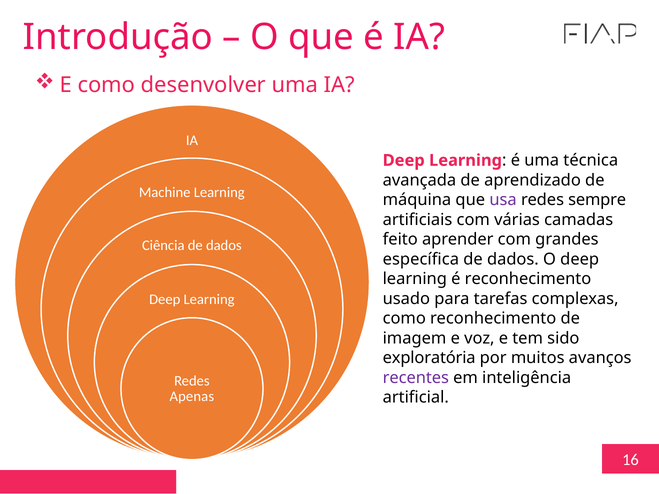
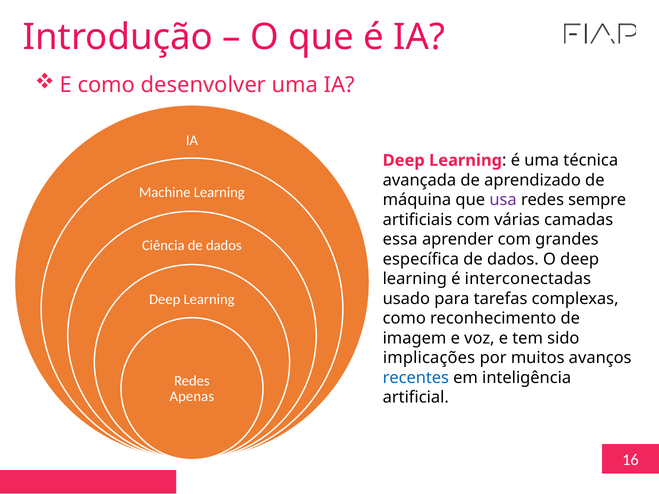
feito: feito -> essa (400, 240)
é reconhecimento: reconhecimento -> interconectadas (528, 279)
exploratória: exploratória -> implicações (429, 358)
recentes colour: purple -> blue (416, 378)
